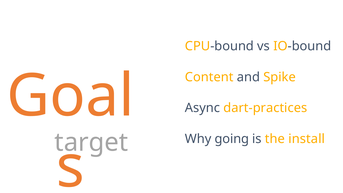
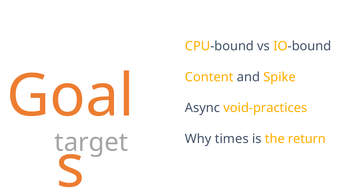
dart-practices: dart-practices -> void-practices (265, 108)
going: going -> times (232, 139)
install: install -> return (307, 139)
